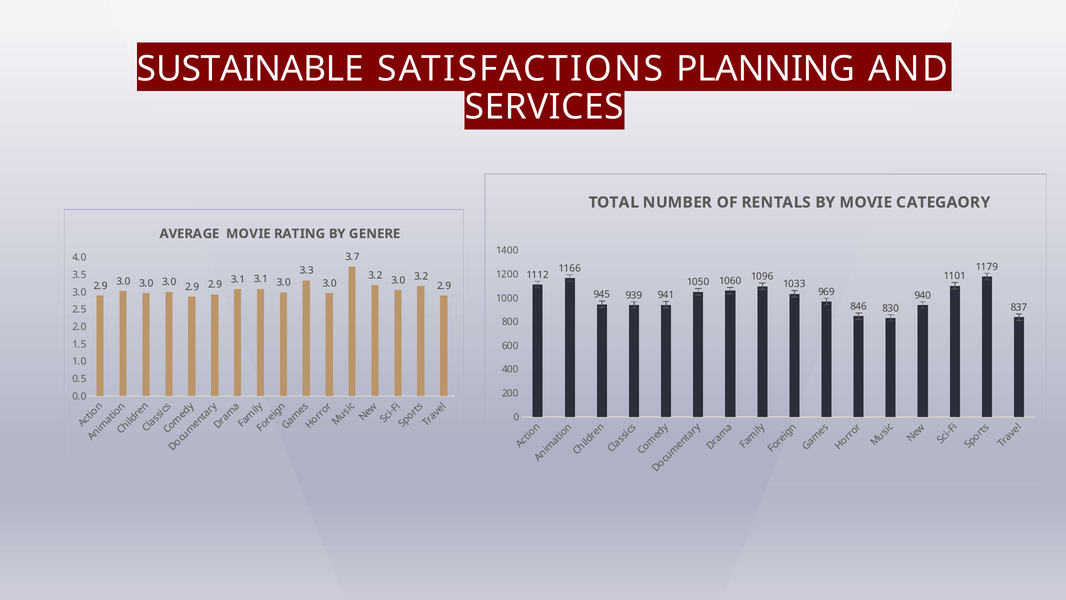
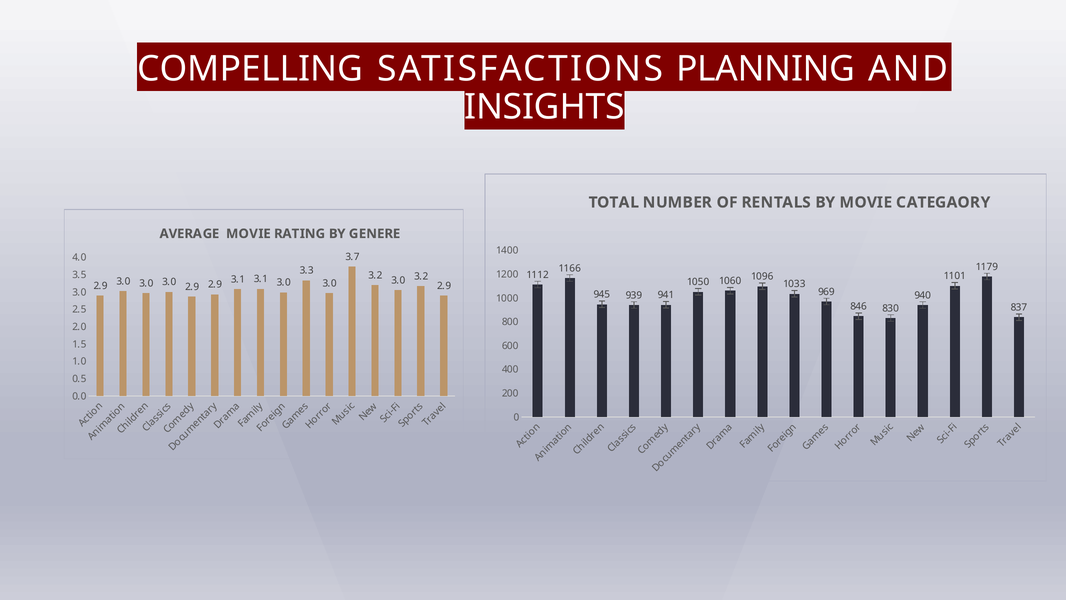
SUSTAINABLE: SUSTAINABLE -> COMPELLING (250, 69)
SERVICES: SERVICES -> INSIGHTS (544, 107)
